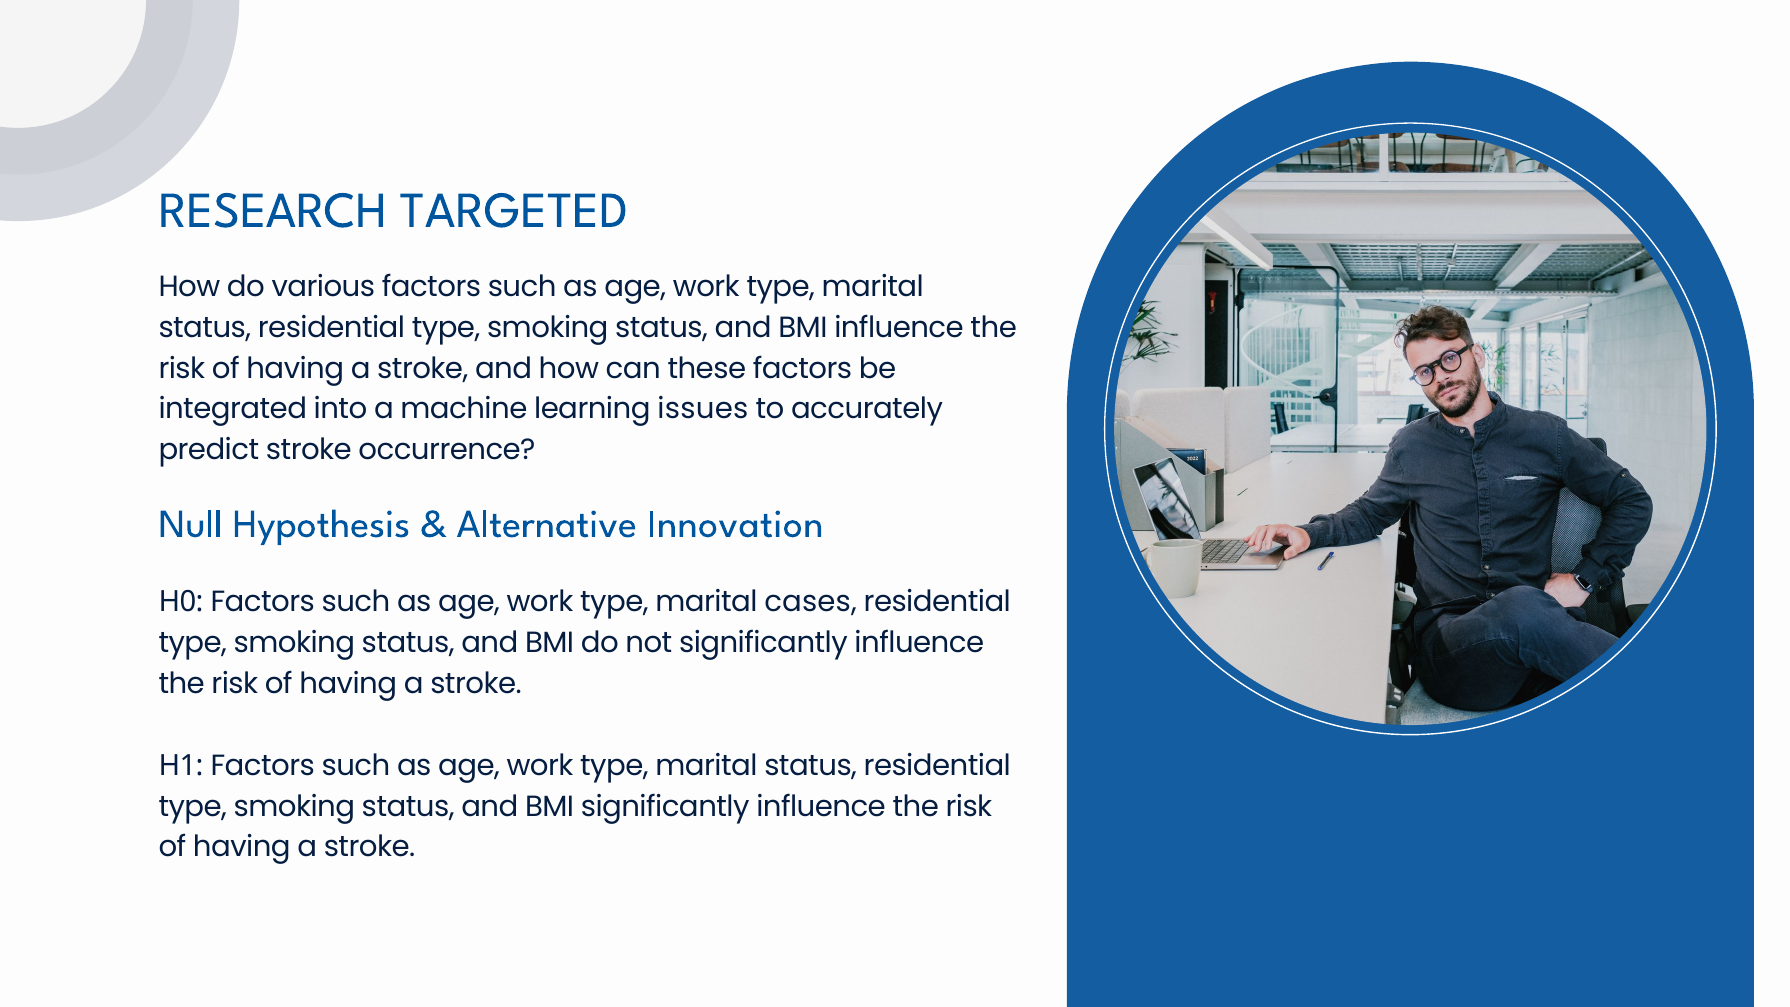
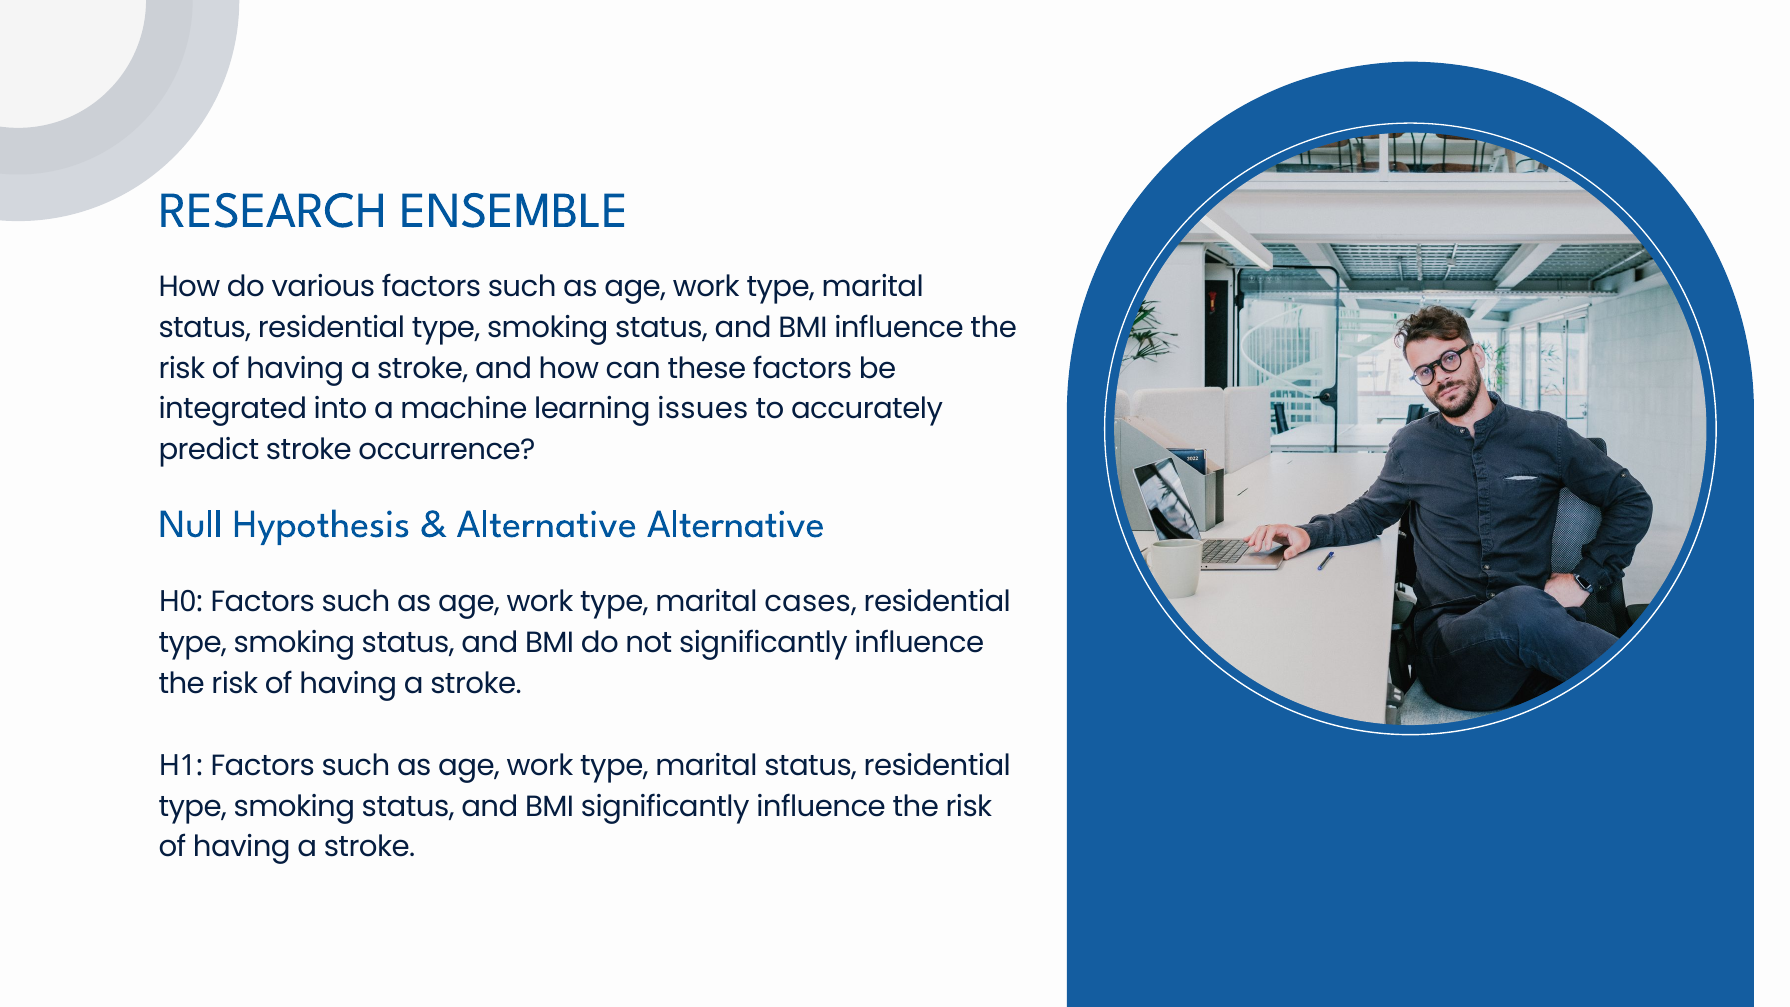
TARGETED: TARGETED -> ENSEMBLE (514, 210)
Alternative Innovation: Innovation -> Alternative (736, 524)
